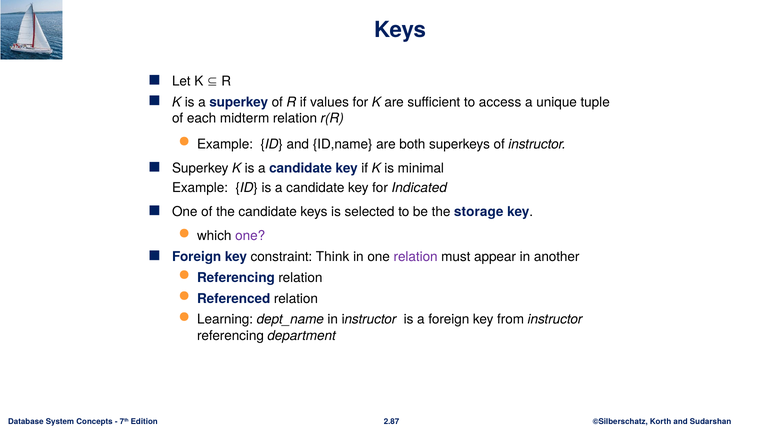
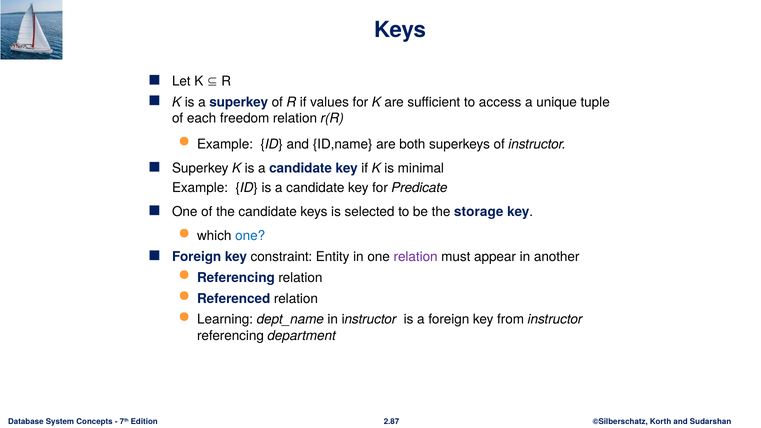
midterm: midterm -> freedom (245, 118)
Indicated: Indicated -> Predicate (419, 188)
one colour: purple -> blue (250, 236)
Think: Think -> Entity (333, 257)
